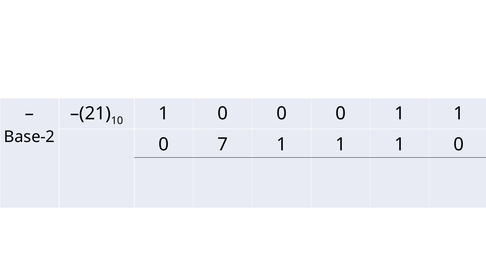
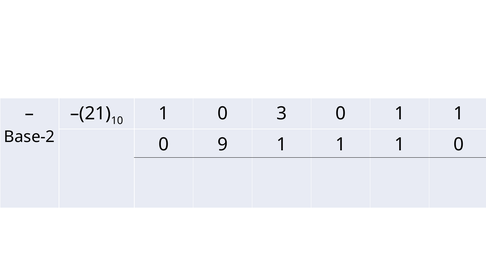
1 0 0: 0 -> 3 (282, 114)
7: 7 -> 9 (223, 145)
